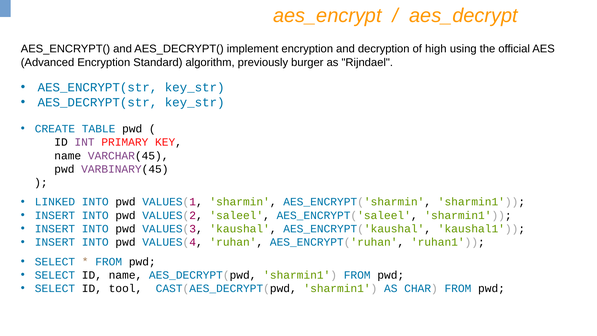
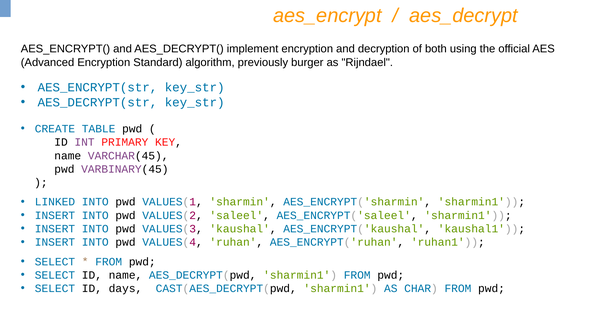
high: high -> both (436, 49)
tool: tool -> days (125, 288)
